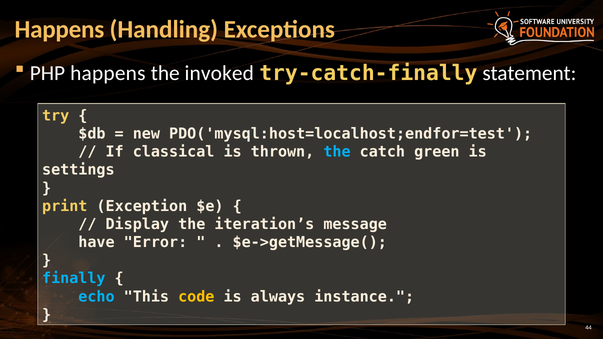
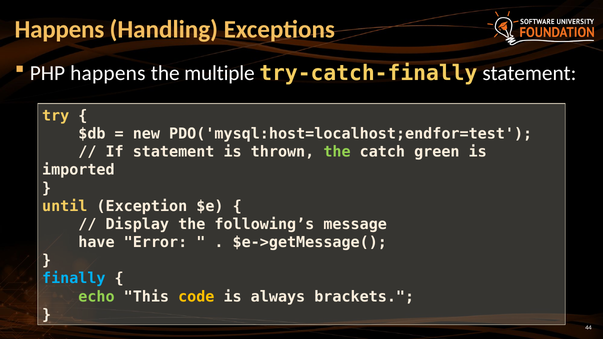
invoked: invoked -> multiple (219, 73)
If classical: classical -> statement (174, 152)
the colour: light blue -> light green (337, 152)
settings: settings -> imported (78, 170)
print: print -> until (65, 206)
iteration’s: iteration’s -> following’s (264, 224)
echo colour: light blue -> light green (96, 297)
instance: instance -> brackets (364, 297)
